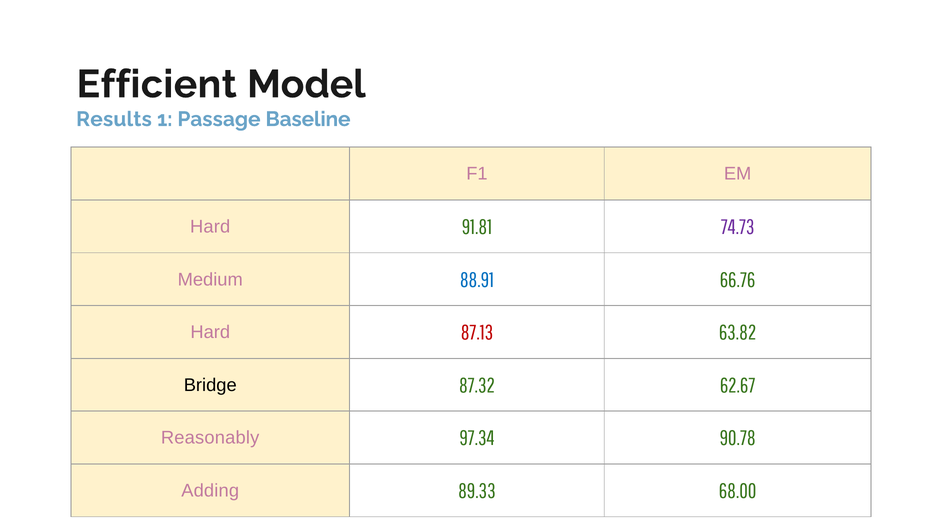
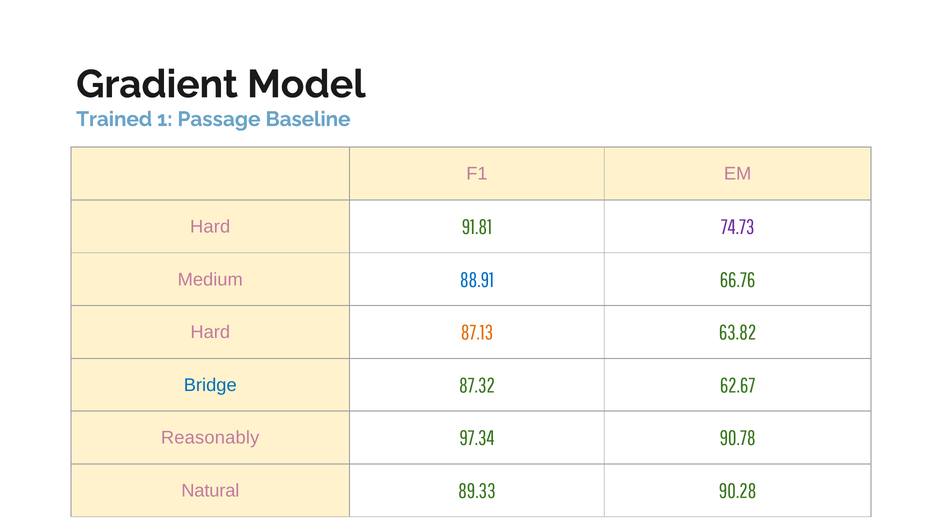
Efficient: Efficient -> Gradient (157, 84)
Results: Results -> Trained (114, 119)
87.13 colour: red -> orange (477, 333)
Bridge colour: black -> blue (210, 385)
Adding: Adding -> Natural (210, 491)
68.00: 68.00 -> 90.28 (738, 491)
